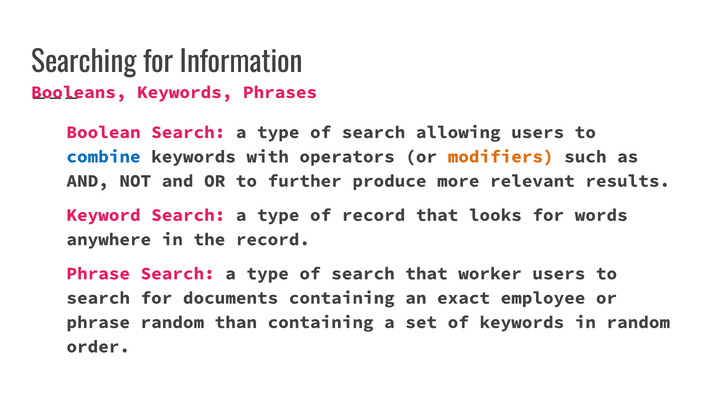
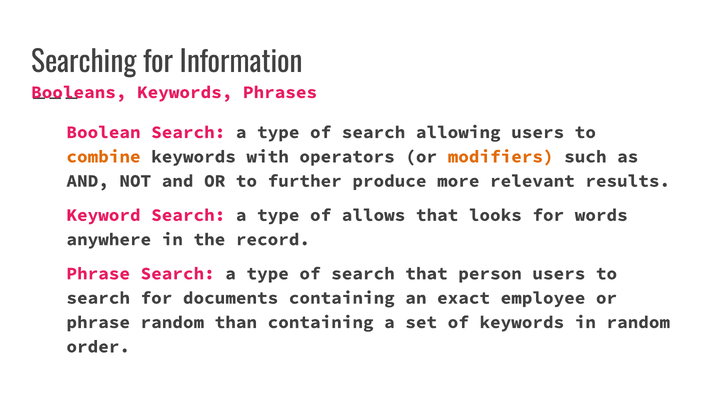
combine colour: blue -> orange (103, 157)
of record: record -> allows (374, 215)
worker: worker -> person (490, 274)
